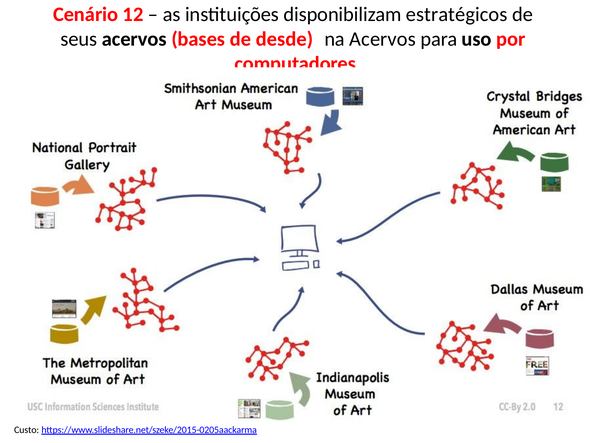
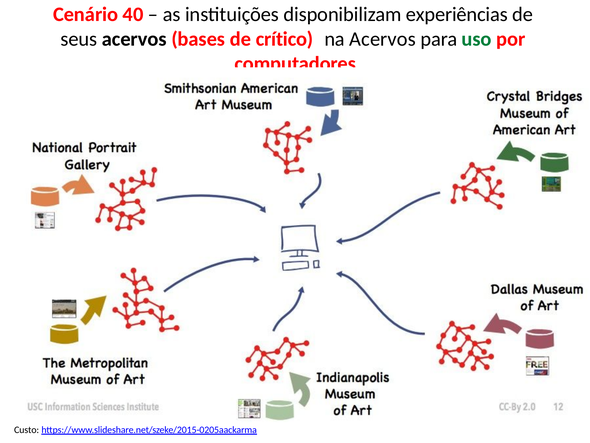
12: 12 -> 40 (133, 15)
estratégicos: estratégicos -> experiências (457, 15)
desde: desde -> crítico (285, 39)
uso colour: black -> green (477, 39)
